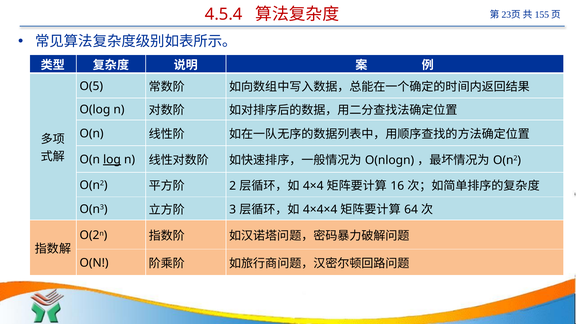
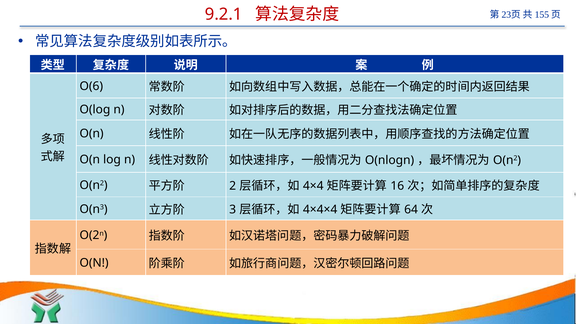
4.5.4: 4.5.4 -> 9.2.1 (224, 14)
Ο(5: Ο(5 -> Ο(6 (91, 86)
log underline: present -> none (112, 160)
